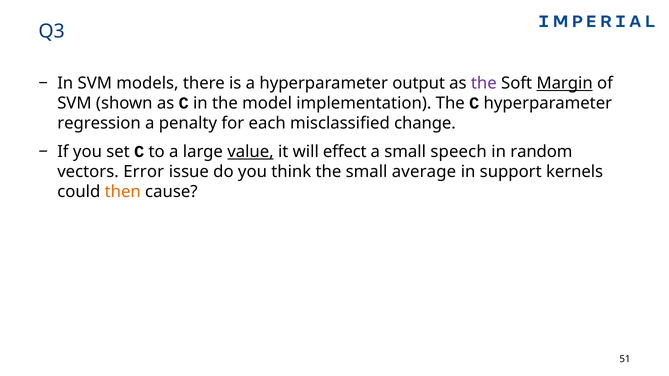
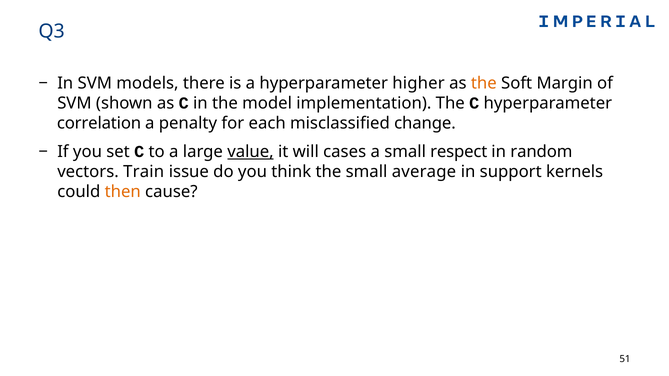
output: output -> higher (418, 83)
the colour: purple -> orange (484, 83)
Margin underline: present -> none (565, 83)
regression: regression -> correlation (99, 123)
effect: effect -> cases (345, 152)
speech: speech -> respect (459, 152)
Error: Error -> Train (144, 172)
